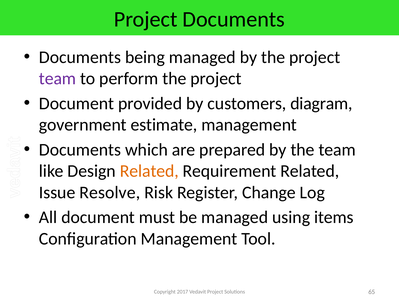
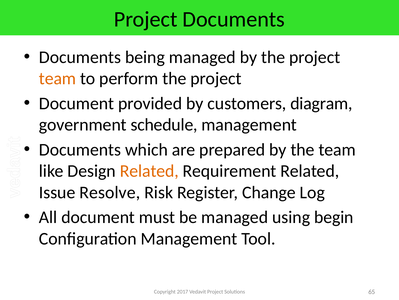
team colour: purple -> orange (58, 78)
estimate: estimate -> schedule (164, 125)
items: items -> begin (334, 217)
